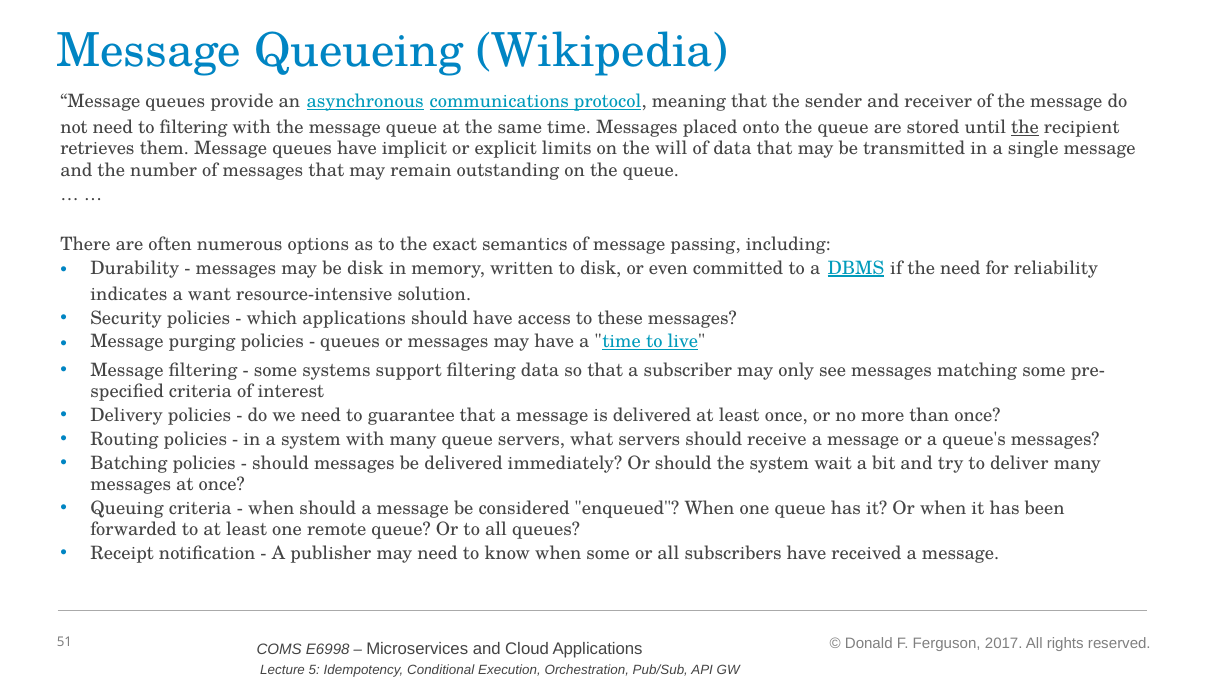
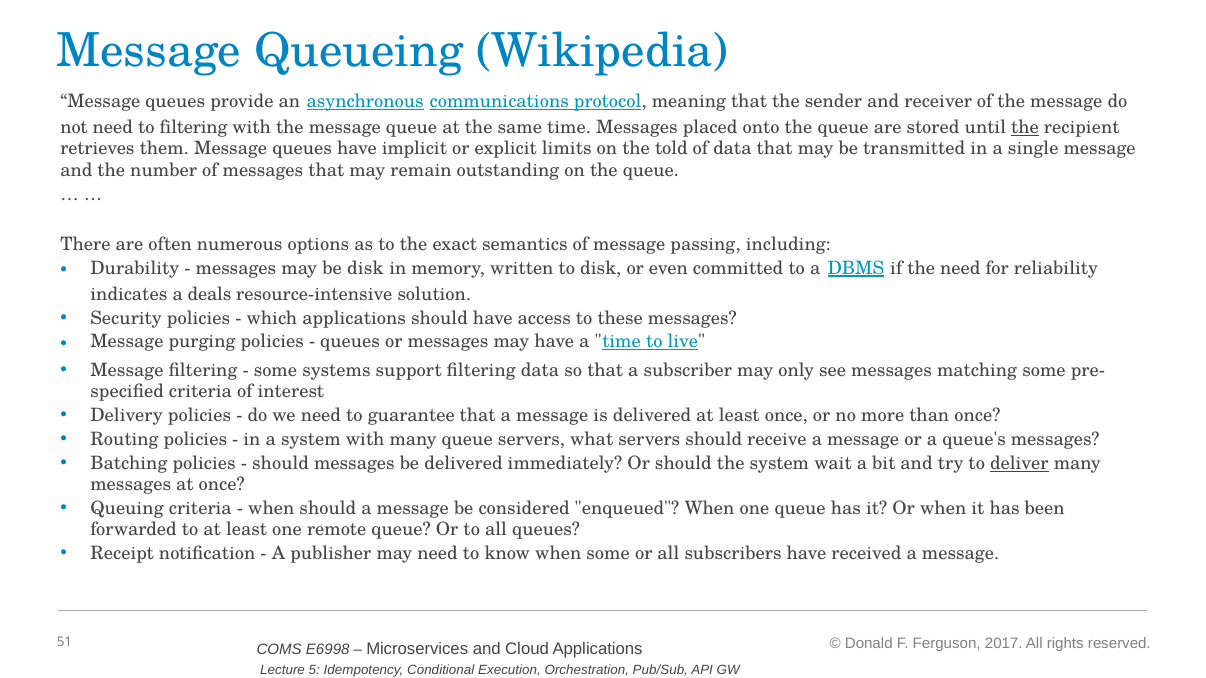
will: will -> told (671, 149)
want: want -> deals (210, 294)
deliver underline: none -> present (1019, 464)
